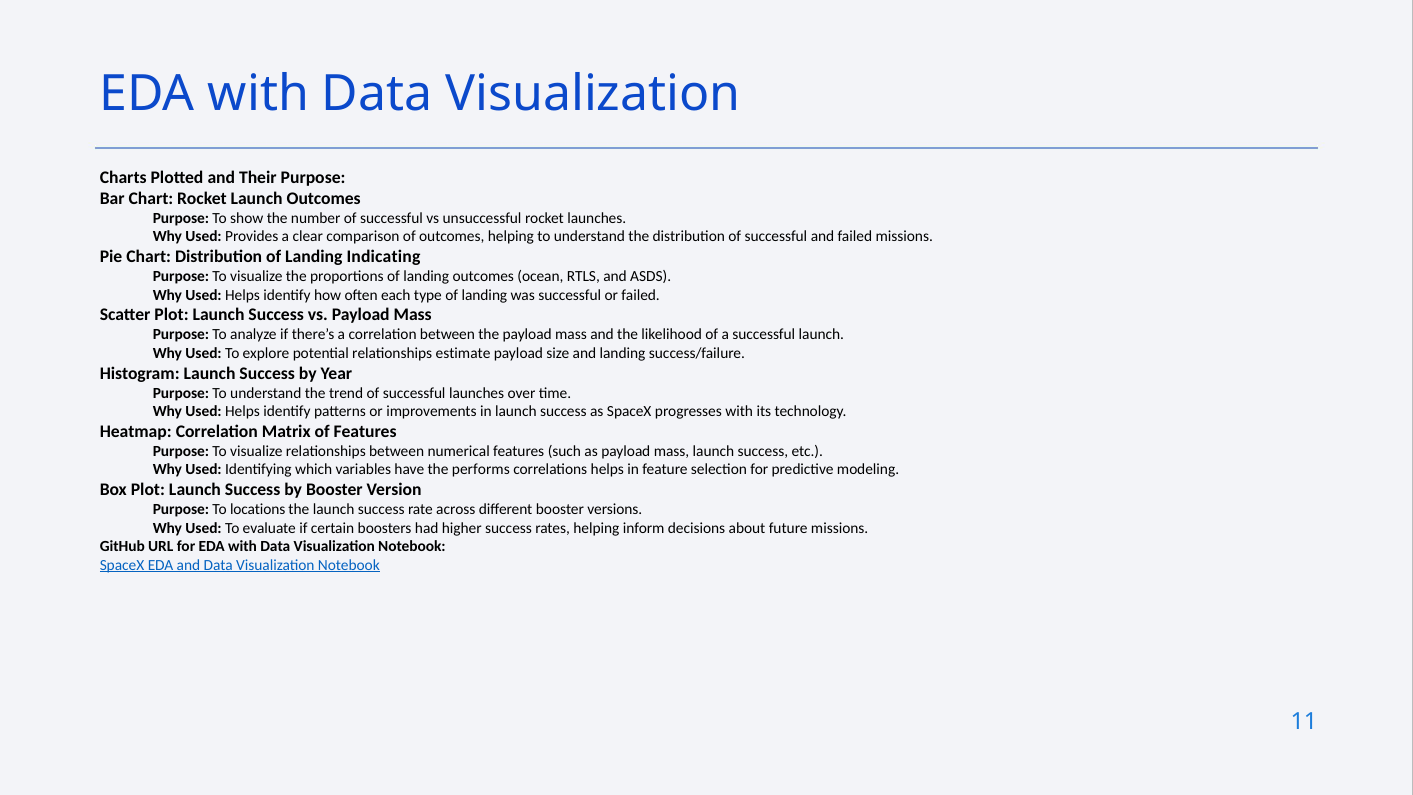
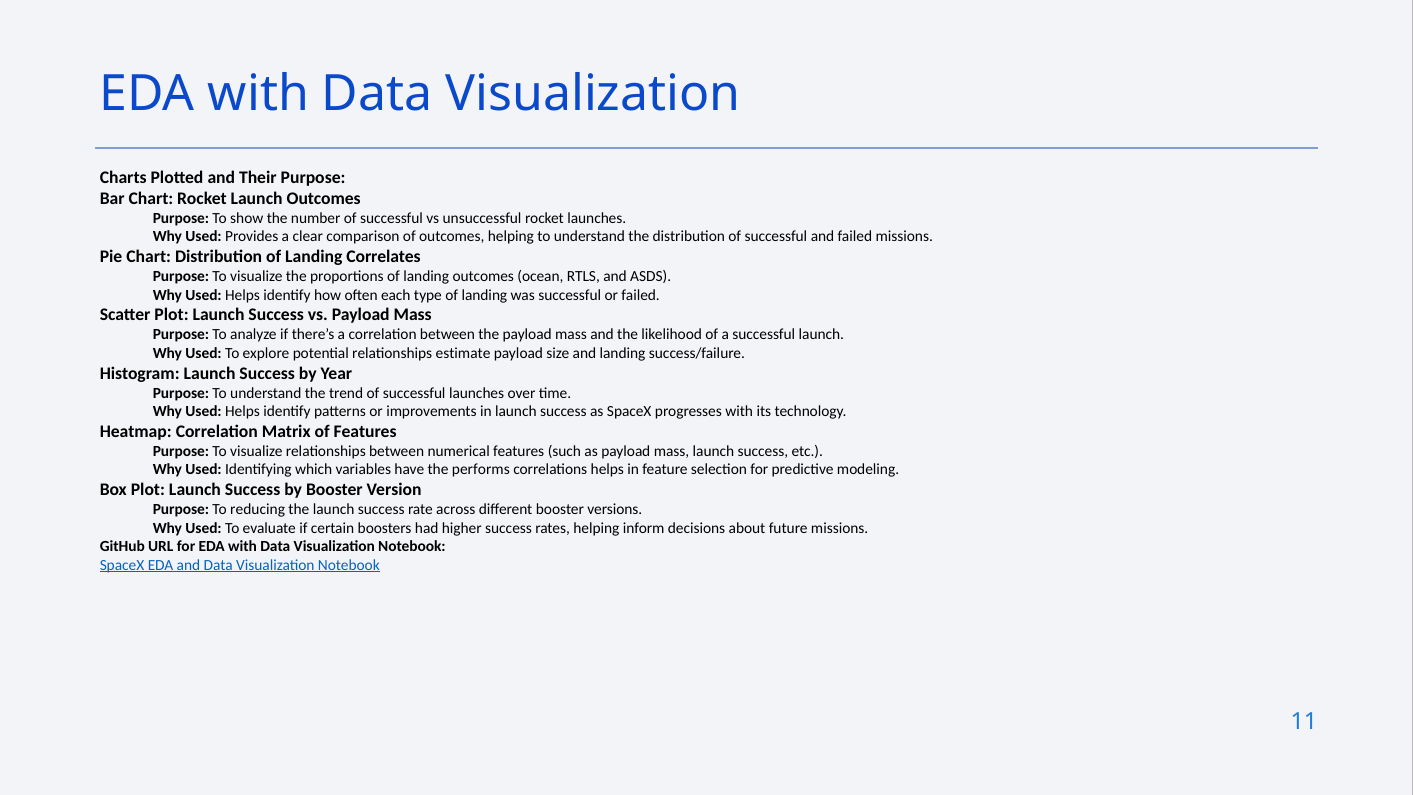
Indicating: Indicating -> Correlates (384, 257)
locations: locations -> reducing (258, 509)
